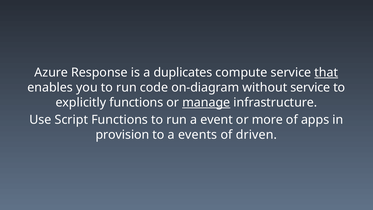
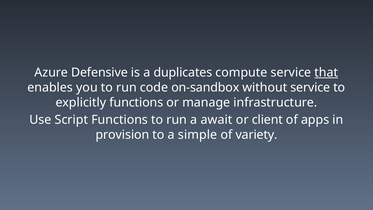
Response: Response -> Defensive (99, 72)
on-diagram: on-diagram -> on-sandbox (205, 87)
manage underline: present -> none (206, 102)
event: event -> await (216, 120)
more: more -> client (267, 120)
events: events -> simple (198, 135)
driven: driven -> variety (257, 135)
